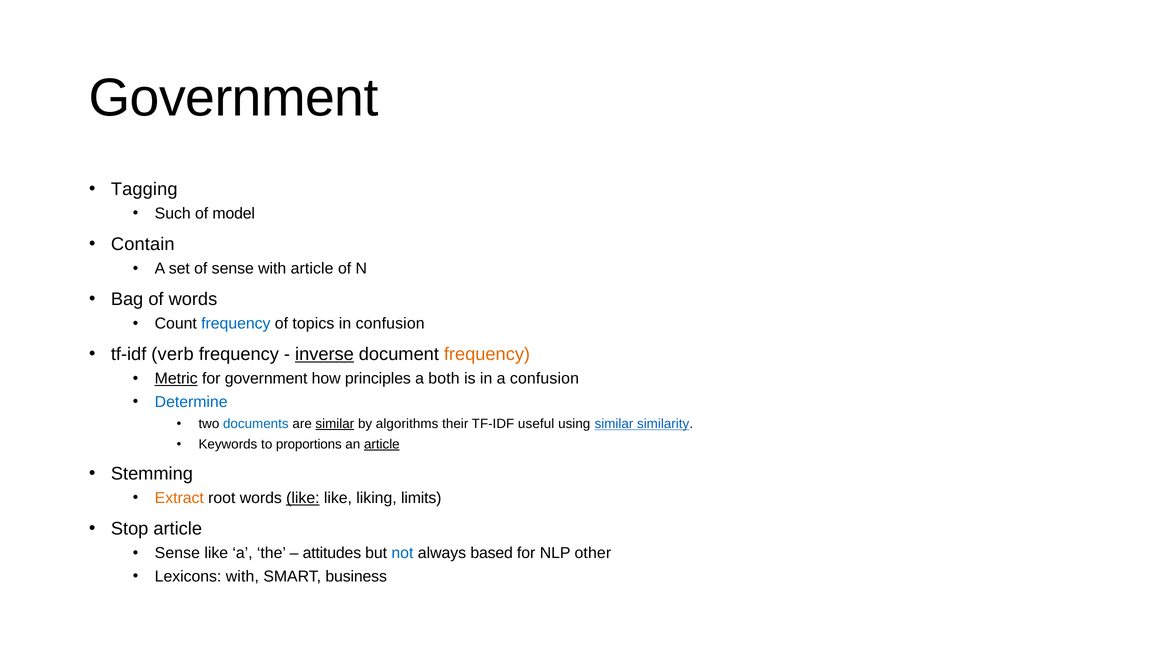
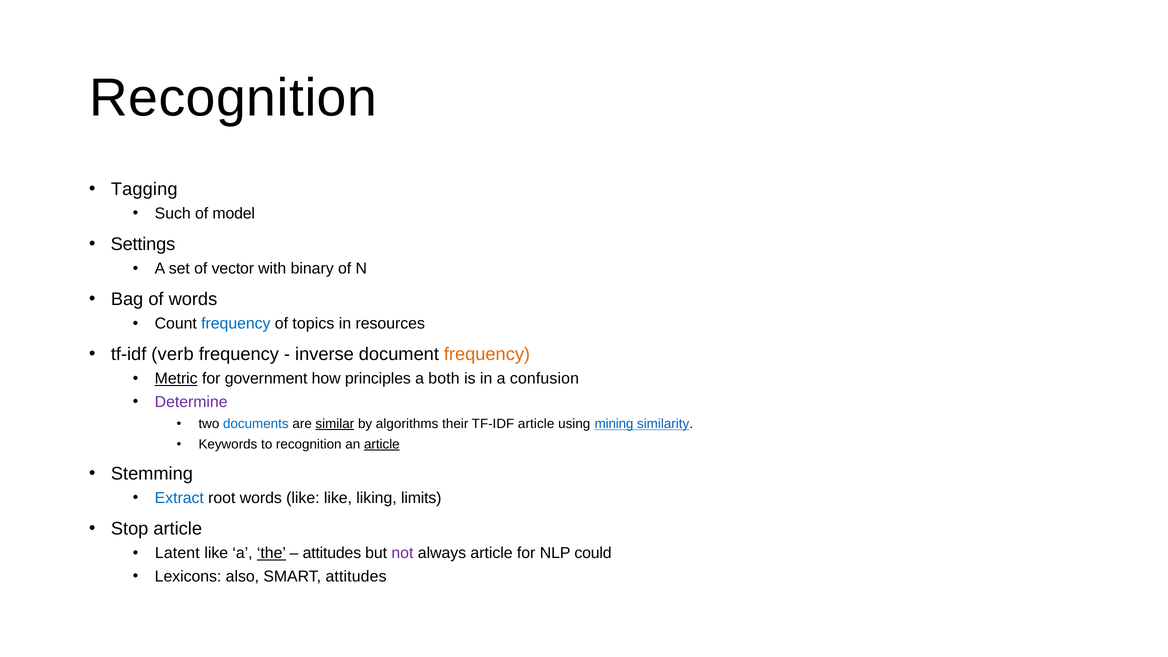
Government: Government -> Recognition (233, 98)
Contain: Contain -> Settings (143, 244)
of sense: sense -> vector (233, 269)
with article: article -> binary (312, 269)
in confusion: confusion -> resources (390, 324)
inverse underline: present -> none (324, 354)
Determine colour: blue -> purple (191, 402)
TF-IDF useful: useful -> article (536, 424)
using similar: similar -> mining (614, 424)
to proportions: proportions -> recognition (309, 444)
Extract colour: orange -> blue (179, 498)
like underline: present -> none (303, 498)
Sense: Sense -> Latent (177, 553)
the underline: none -> present (271, 553)
not colour: blue -> purple (402, 553)
always based: based -> article (492, 553)
other: other -> could (593, 553)
Lexicons with: with -> also (242, 576)
SMART business: business -> attitudes (356, 576)
